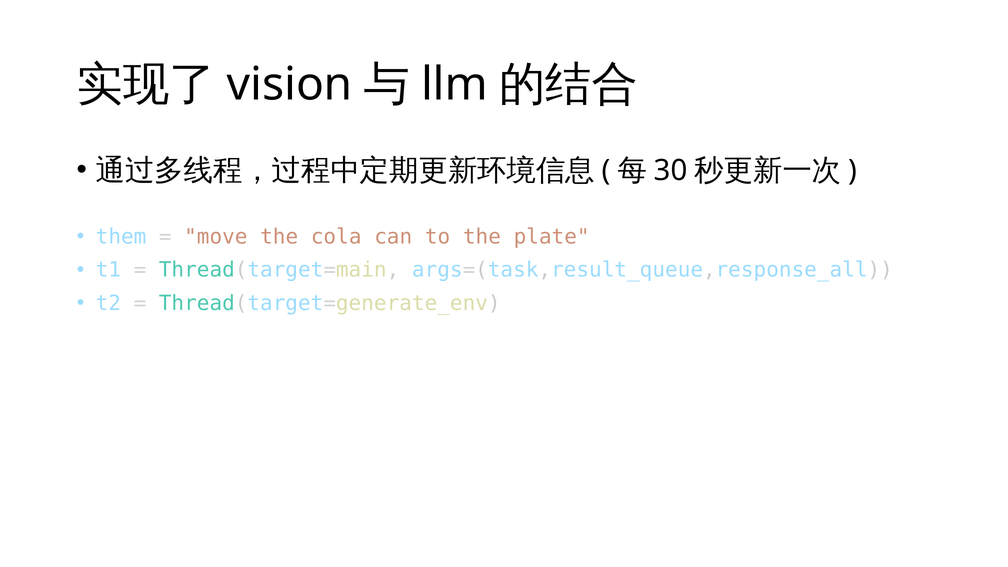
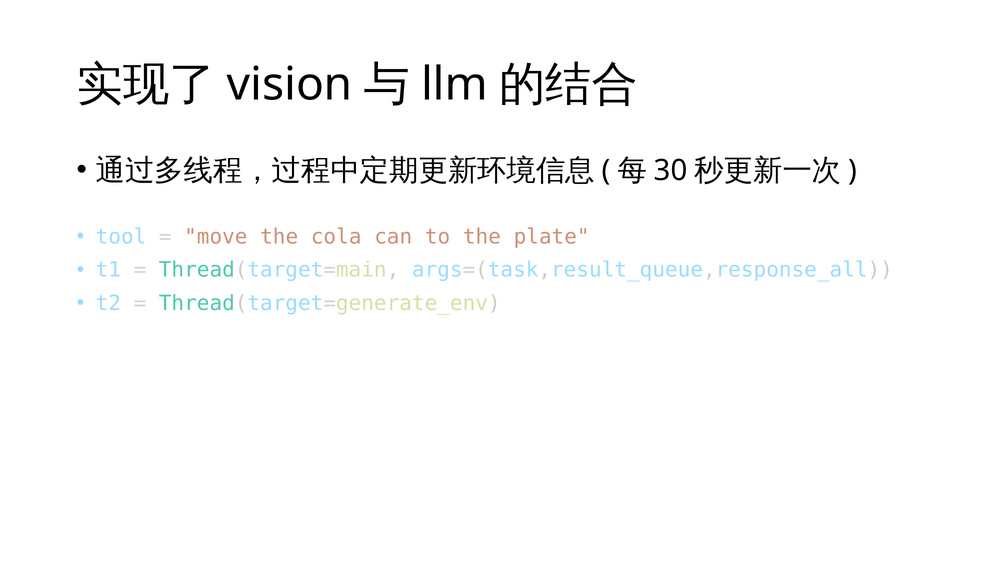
them: them -> tool (121, 237)
